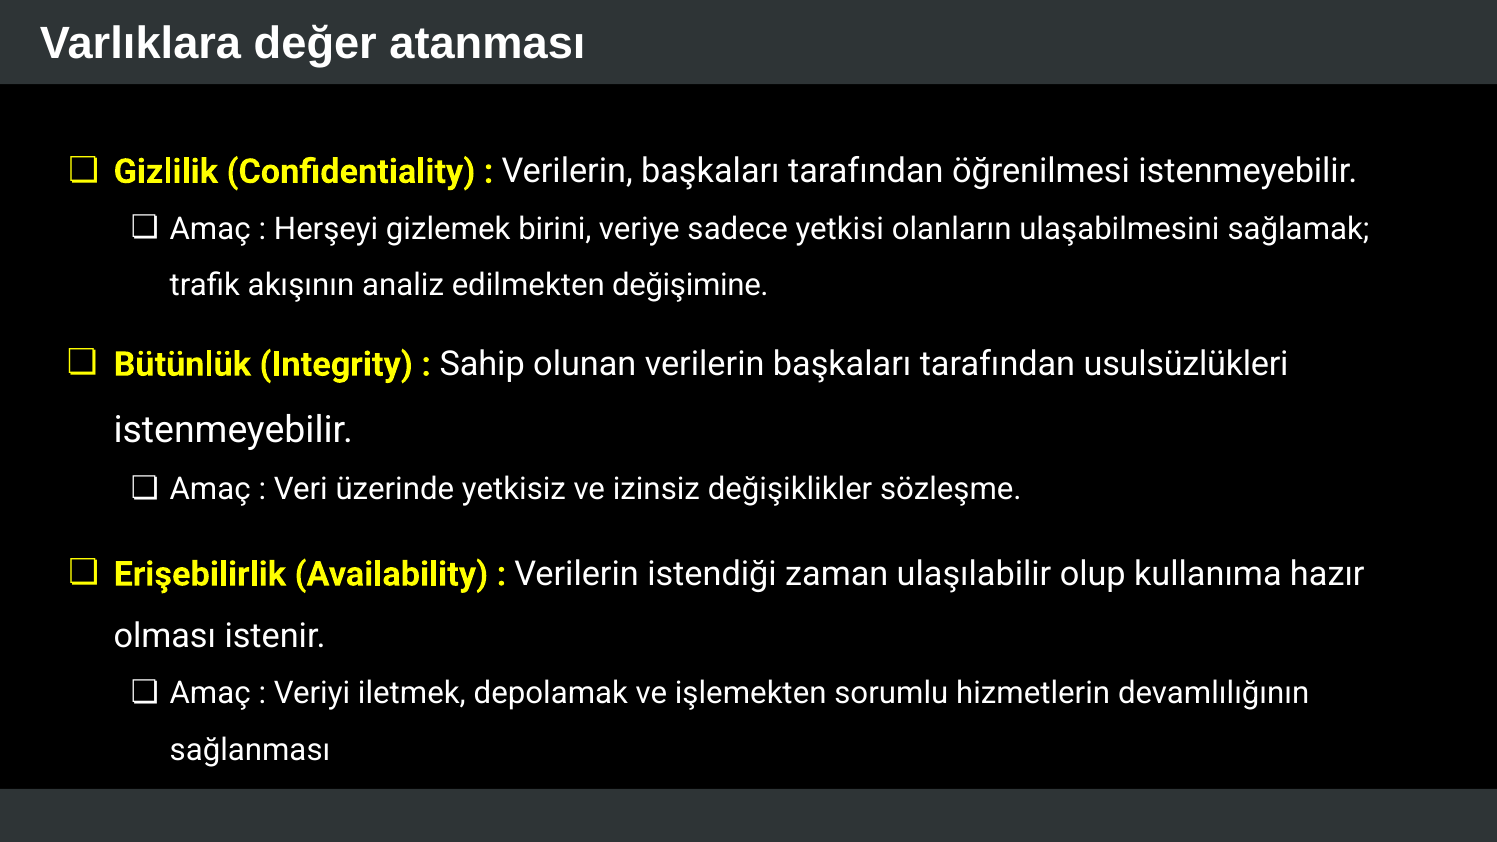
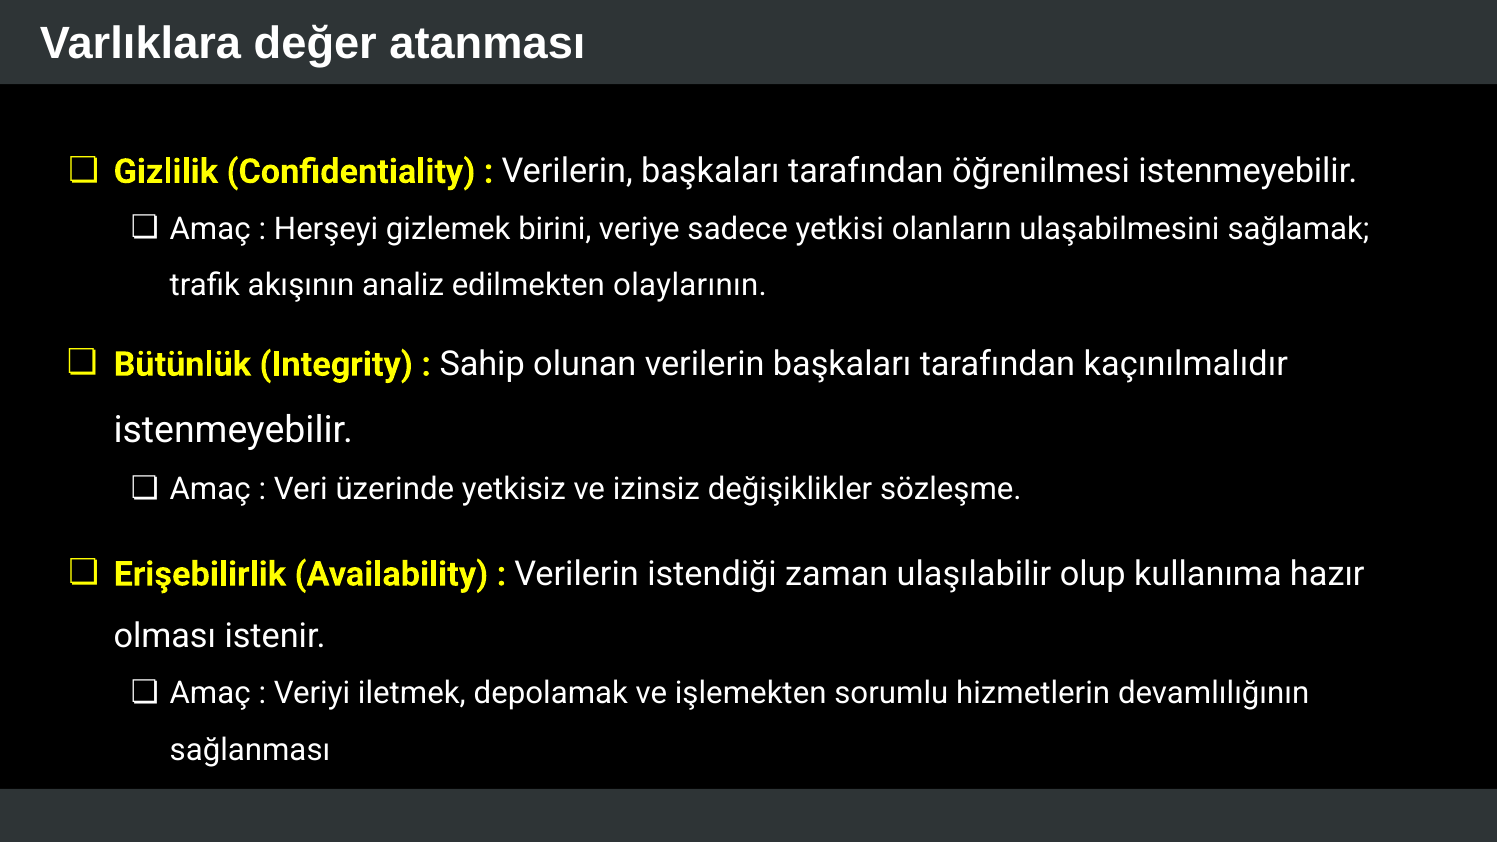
değişimine: değişimine -> olaylarının (690, 286)
usulsüzlükleri: usulsüzlükleri -> kaçınılmalıdır (1186, 364)
